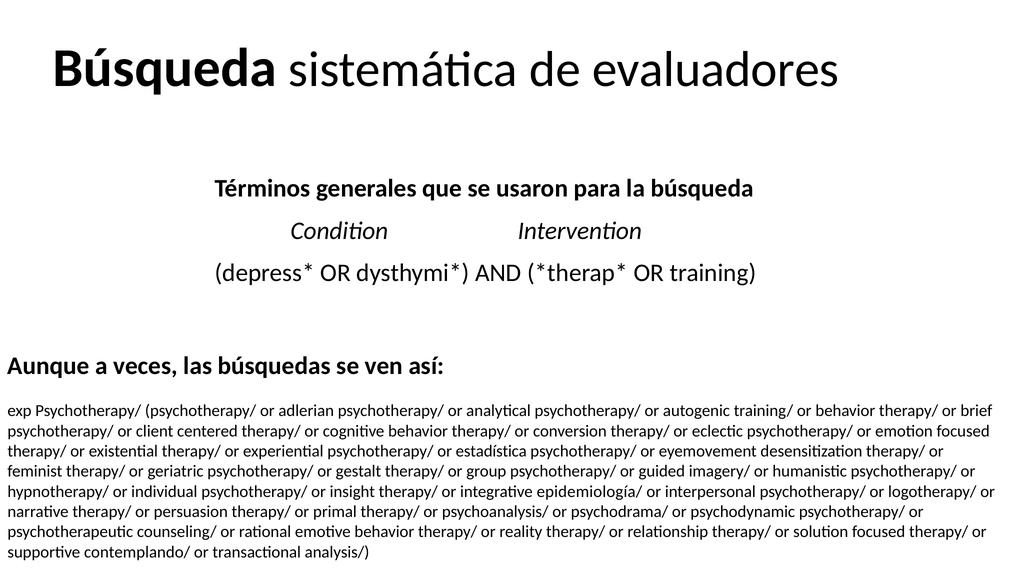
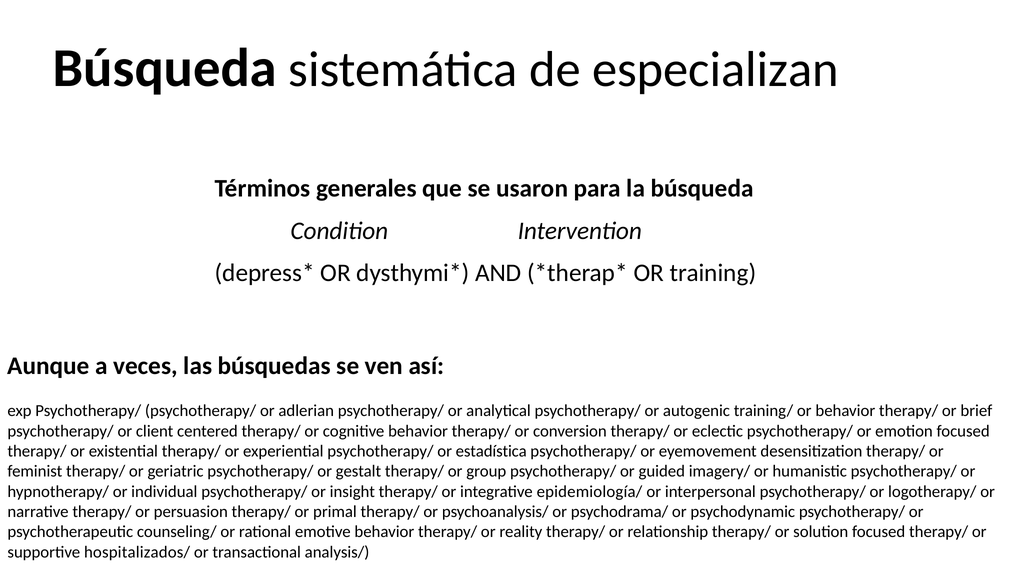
evaluadores: evaluadores -> especializan (715, 70)
contemplando/: contemplando/ -> hospitalizados/ (137, 552)
